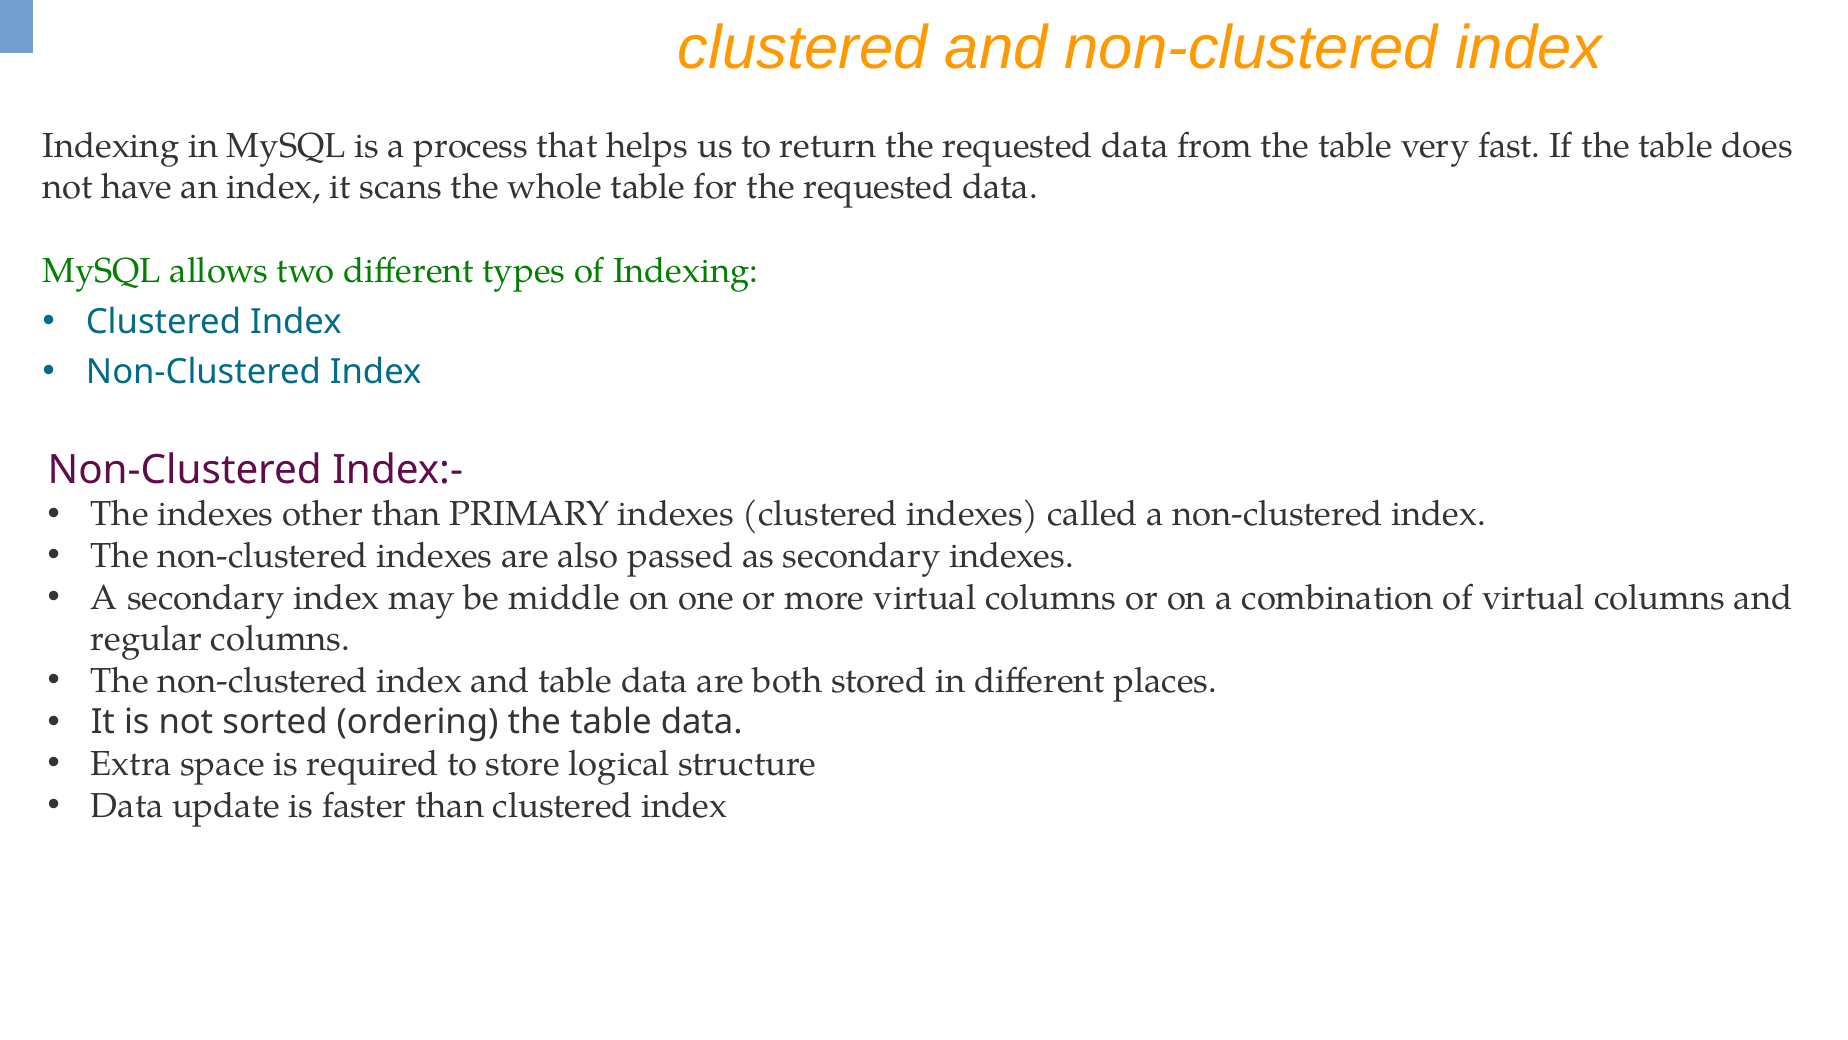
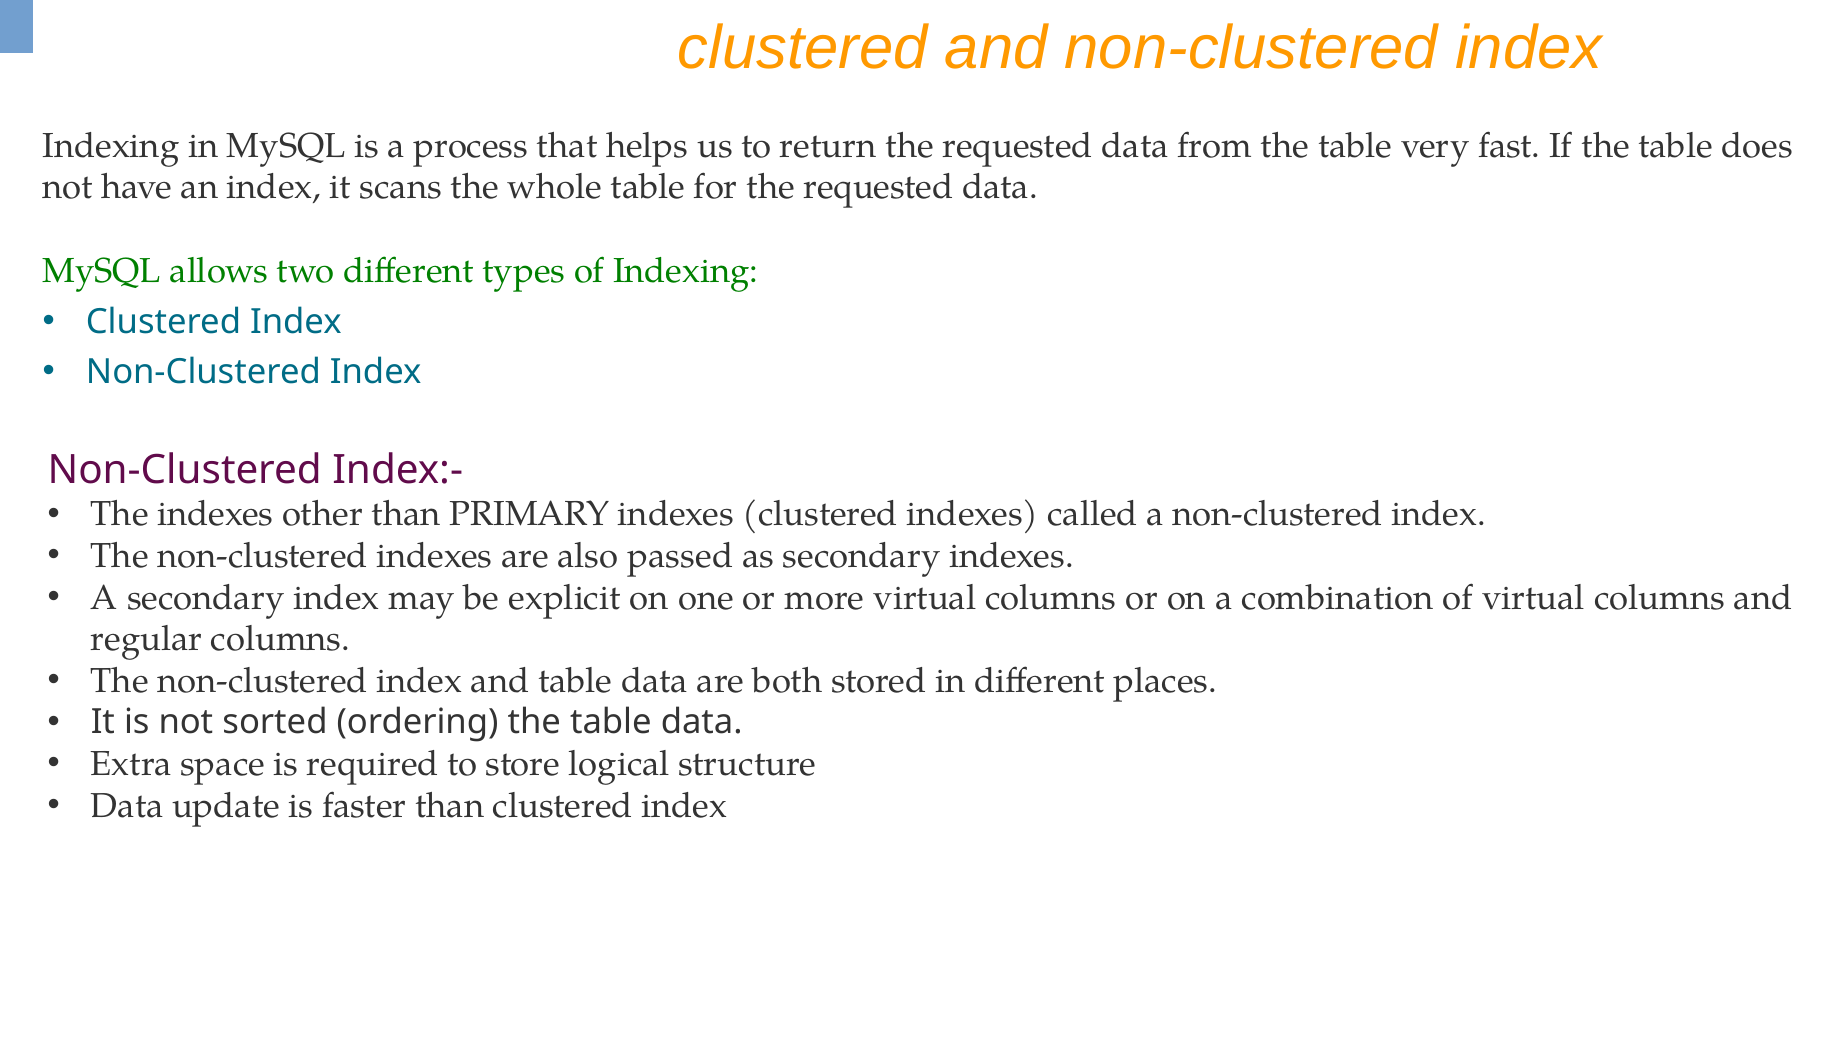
middle: middle -> explicit (565, 597)
